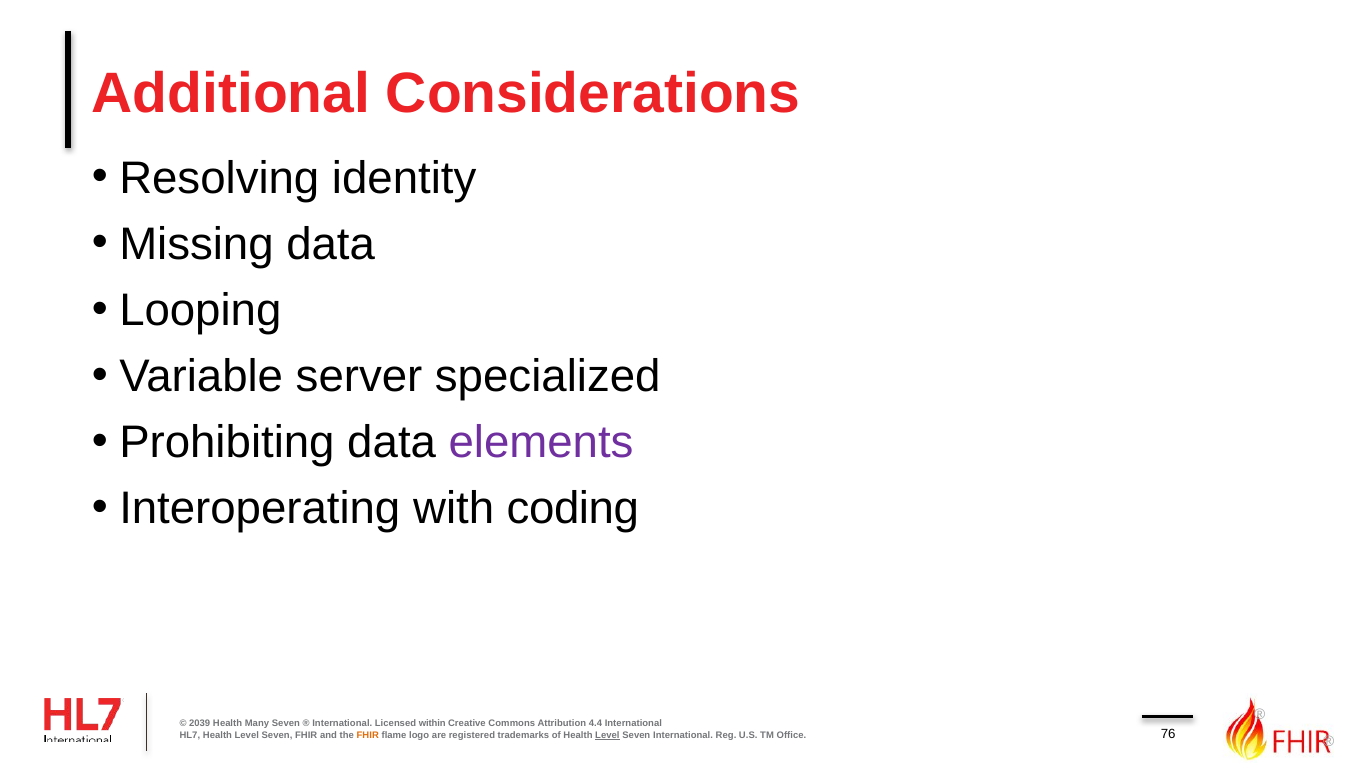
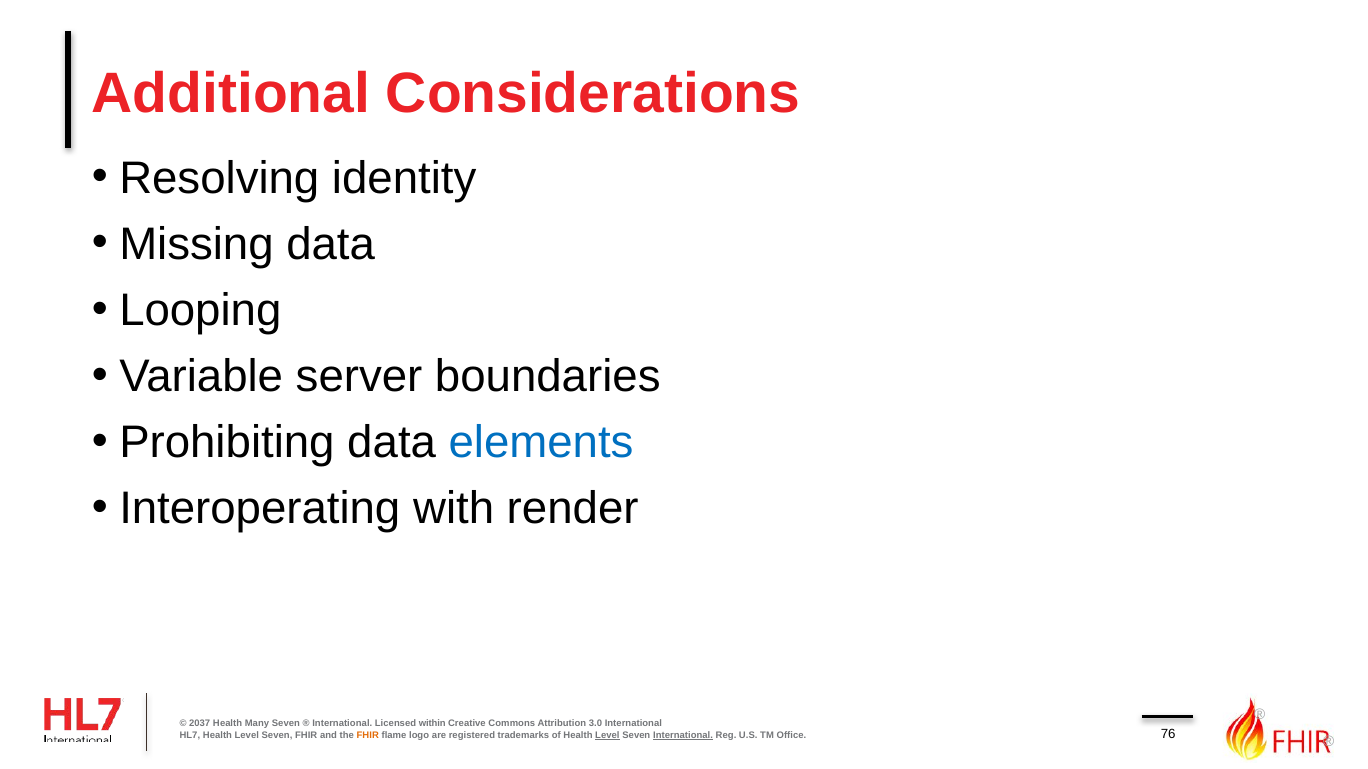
specialized: specialized -> boundaries (548, 377)
elements colour: purple -> blue (541, 443)
coding: coding -> render (573, 509)
2039: 2039 -> 2037 (200, 724)
4.4: 4.4 -> 3.0 (595, 724)
International underline: none -> present (683, 736)
